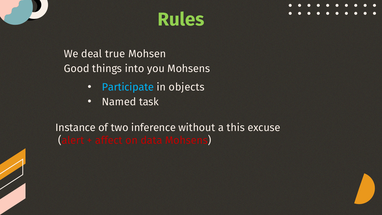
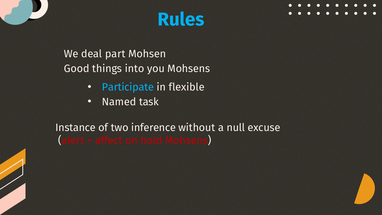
Rules colour: light green -> light blue (181, 19)
true: true -> part (115, 54)
objects: objects -> flexible (187, 87)
this: this -> null (236, 128)
data: data -> hold (151, 140)
